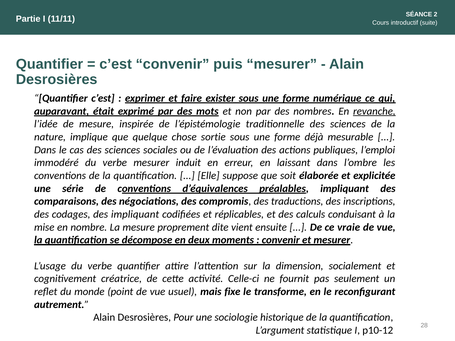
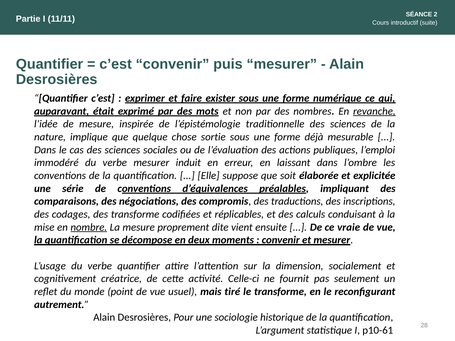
des impliquant: impliquant -> transforme (135, 214)
nombre underline: none -> present (89, 227)
fixe: fixe -> tiré (232, 292)
p10-12: p10-12 -> p10-61 (378, 331)
